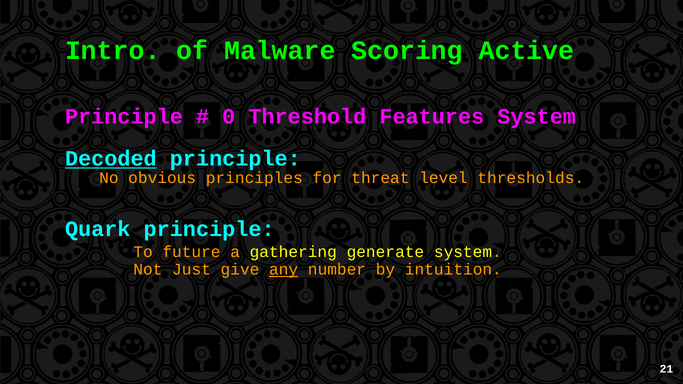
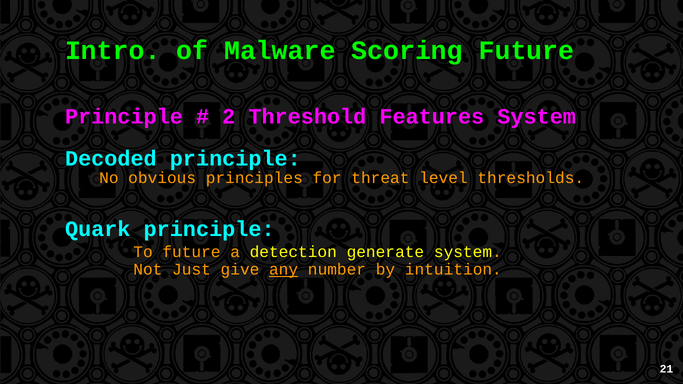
Scoring Active: Active -> Future (526, 51)
0: 0 -> 2 (229, 116)
Decoded underline: present -> none (111, 159)
gathering: gathering -> detection (293, 252)
